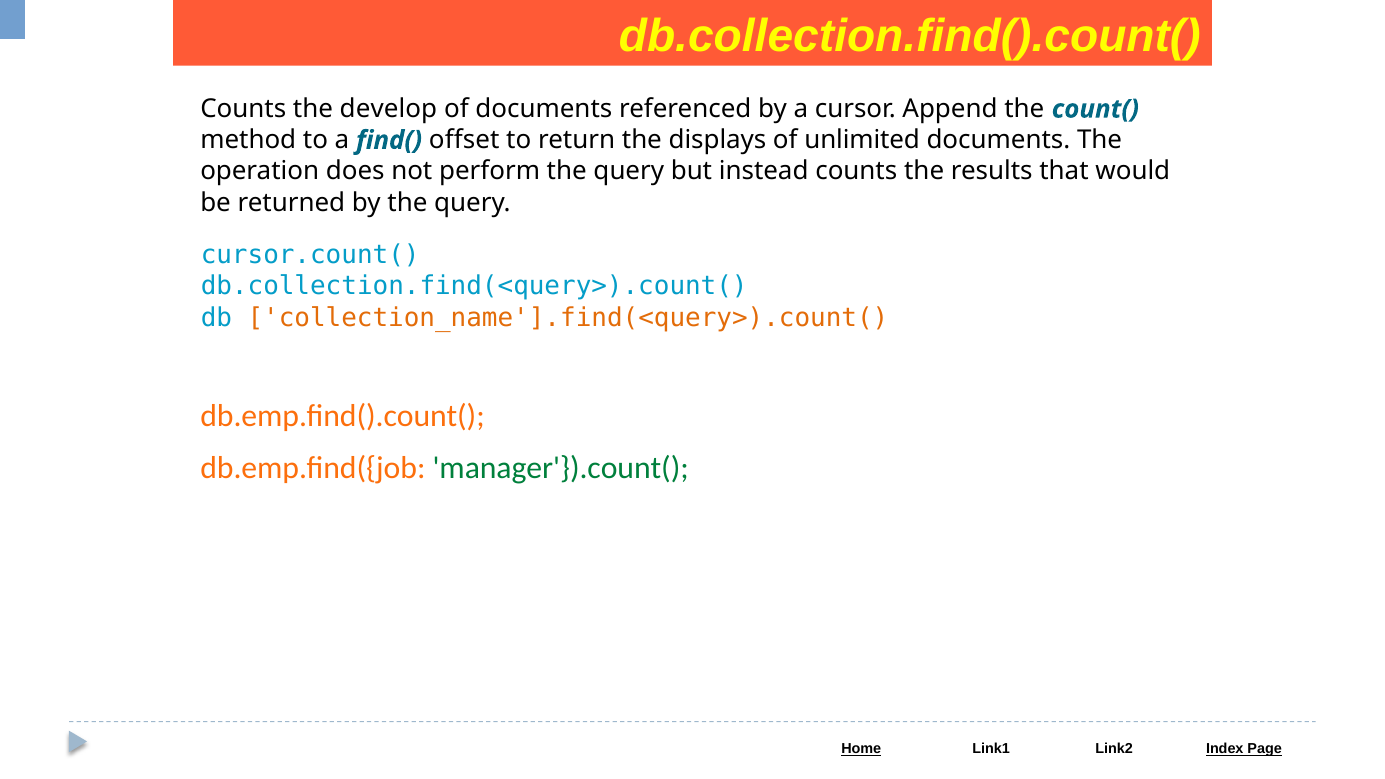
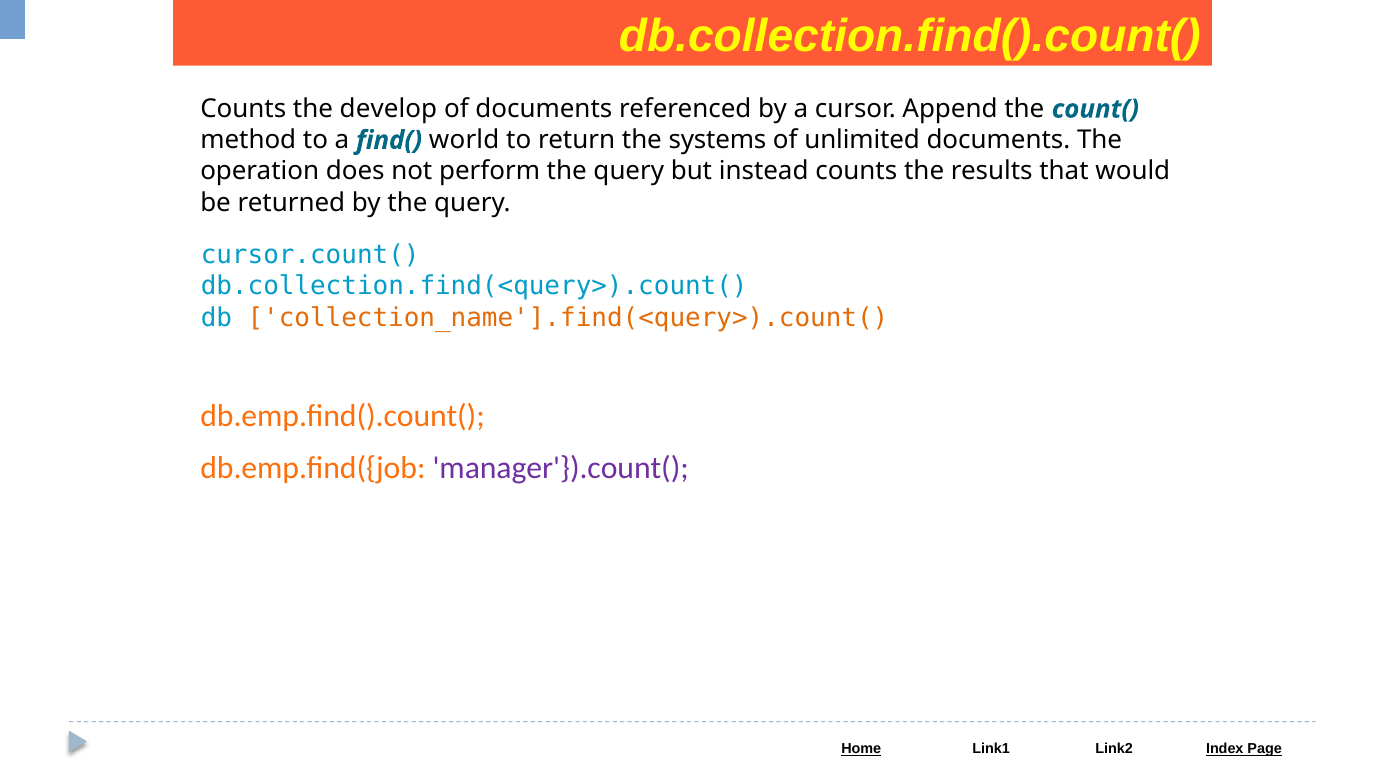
offset: offset -> world (464, 140)
displays: displays -> systems (718, 140)
manager'}).count( colour: green -> purple (561, 468)
